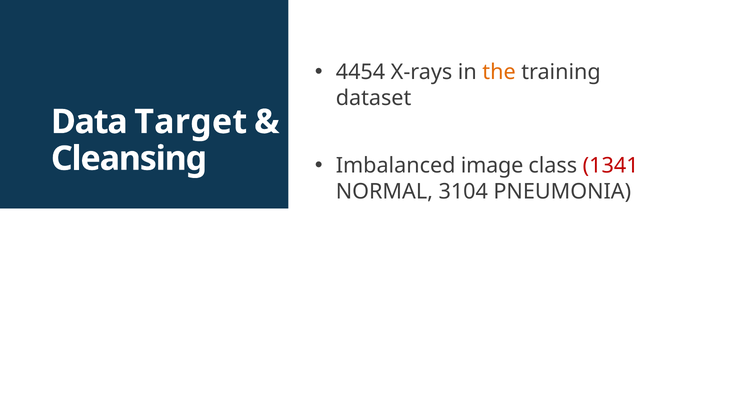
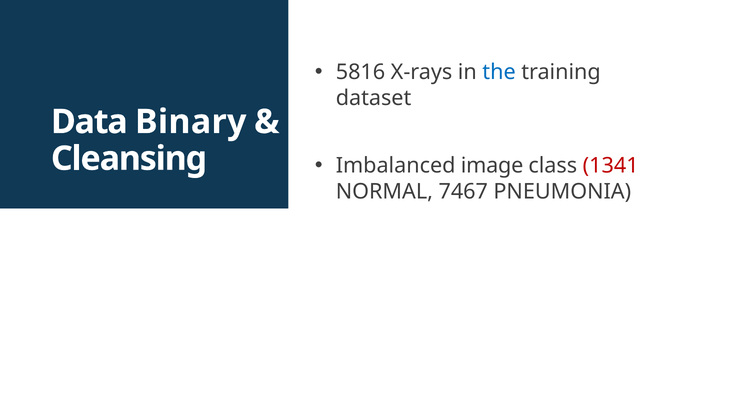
4454: 4454 -> 5816 (361, 72)
the colour: orange -> blue (499, 72)
Target: Target -> Binary (191, 122)
3104: 3104 -> 7467 (463, 191)
